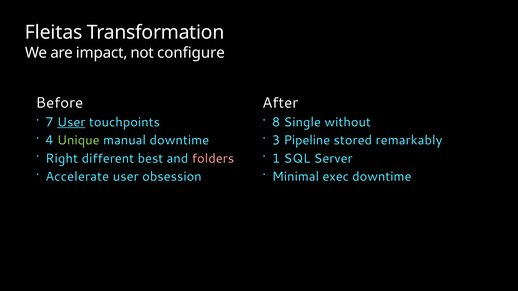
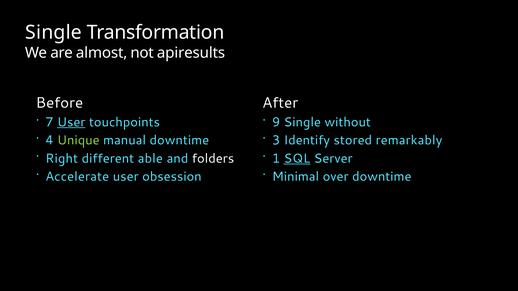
Fleitas: Fleitas -> Single (54, 32)
impact: impact -> almost (102, 53)
configure: configure -> apiresults (191, 53)
8: 8 -> 9 (276, 122)
Pipeline: Pipeline -> Identify (307, 140)
best: best -> able (150, 159)
folders colour: pink -> white (213, 159)
SQL underline: none -> present (297, 159)
exec: exec -> over (336, 177)
